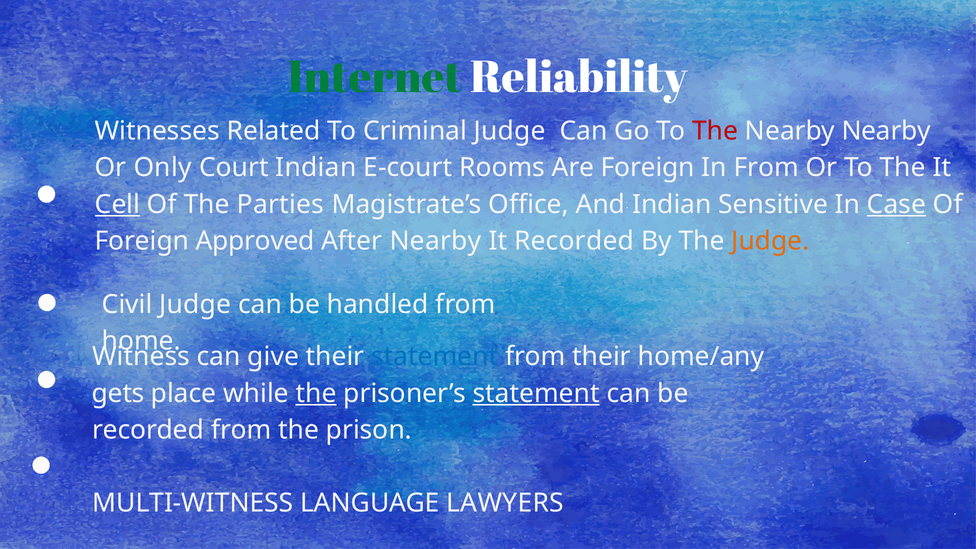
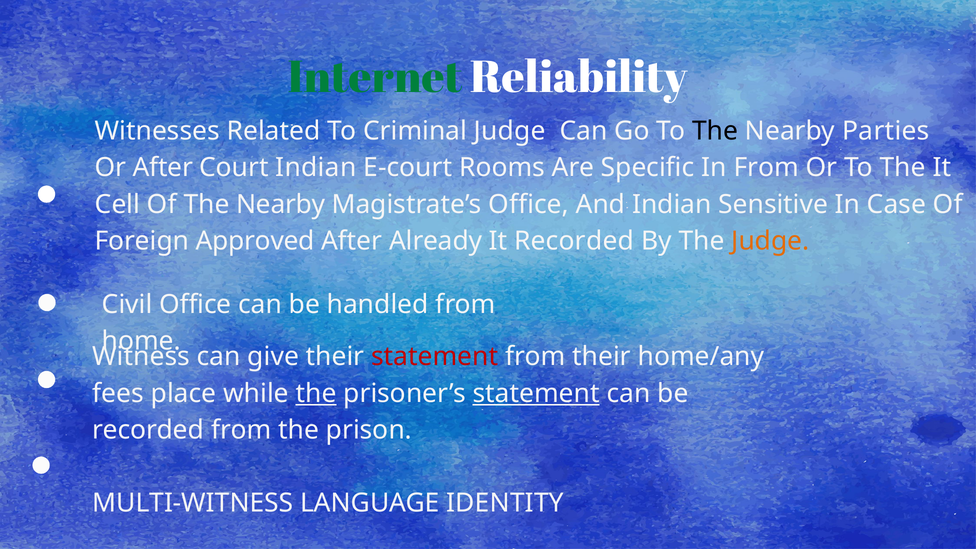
The colour: red -> black (715, 131)
Nearby Nearby: Nearby -> Parties (886, 131)
Or Only: Only -> After (163, 168)
Are Foreign: Foreign -> Specific (648, 168)
Cell underline: present -> none (117, 204)
Of The Parties: Parties -> Nearby (281, 204)
Case underline: present -> none (896, 204)
After Nearby: Nearby -> Already (436, 241)
Civil Judge: Judge -> Office (195, 304)
statement colour: blue -> red (435, 357)
gets: gets -> fees (118, 393)
LAWYERS: LAWYERS -> IDENTITY (505, 503)
